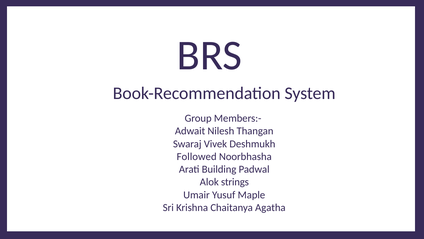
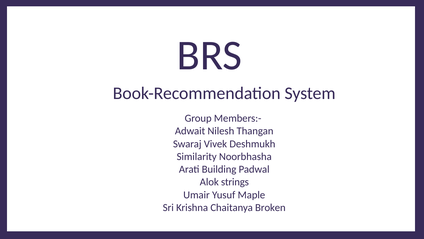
Followed: Followed -> Similarity (197, 156)
Agatha: Agatha -> Broken (270, 207)
